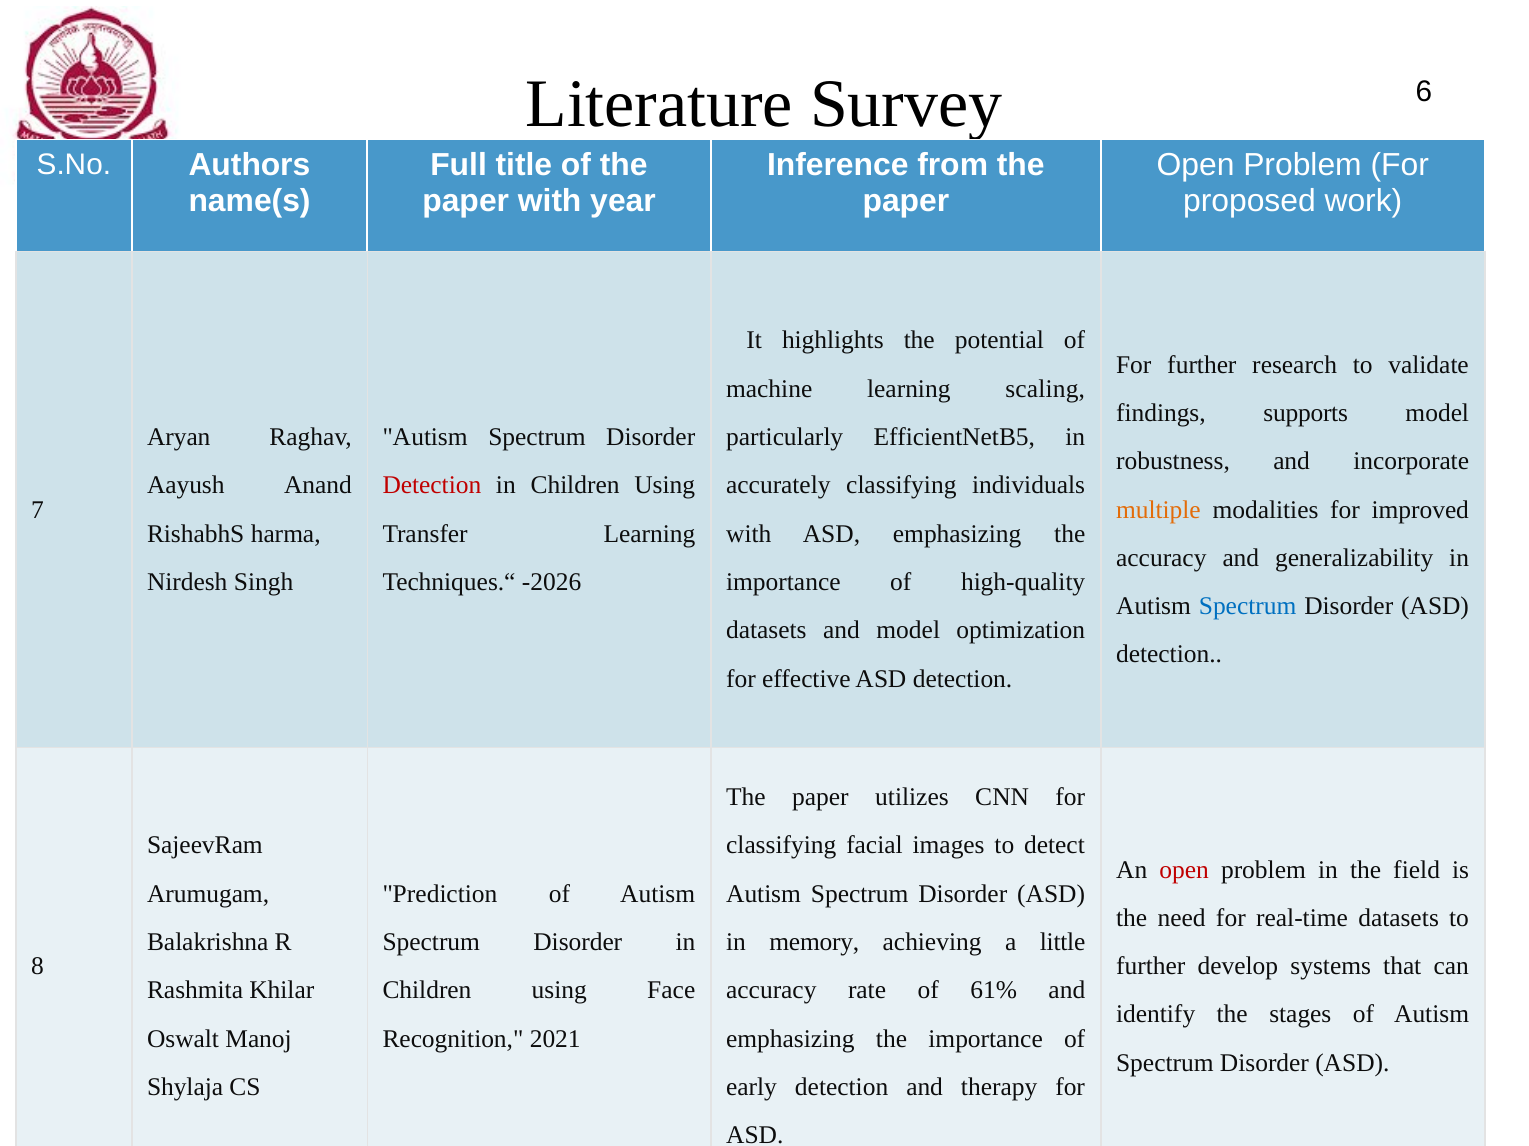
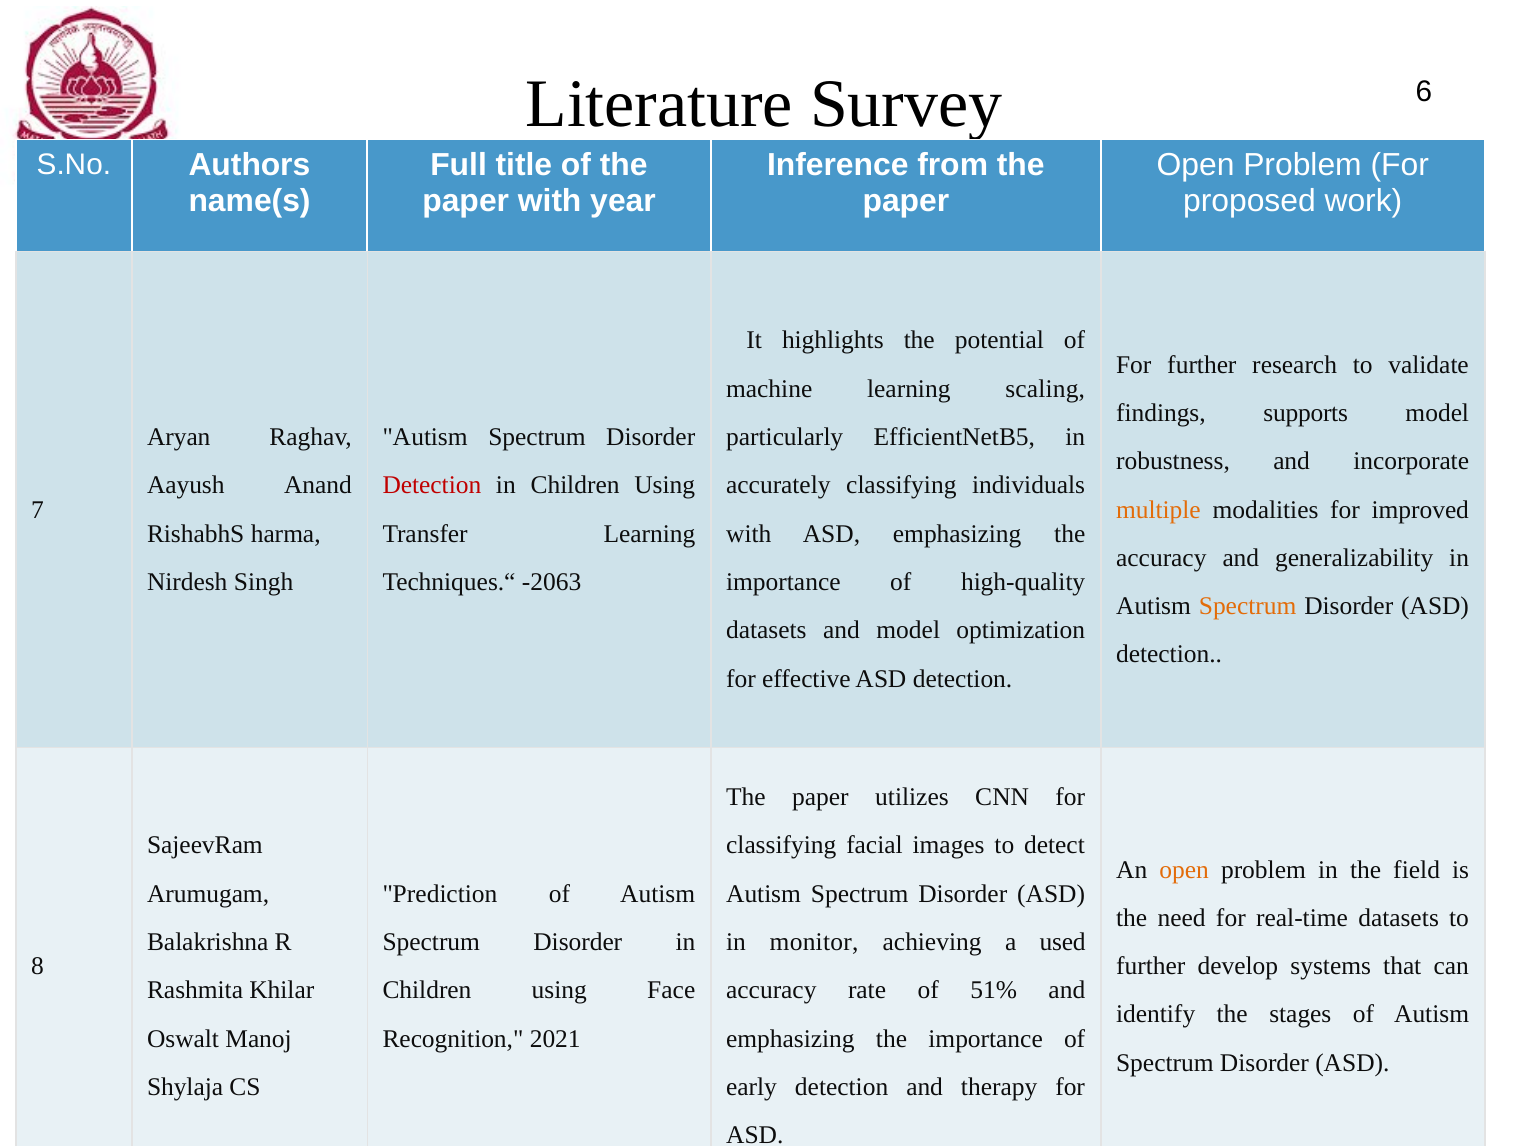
-2026: -2026 -> -2063 (552, 582)
Spectrum colour: blue -> orange (1248, 607)
open colour: red -> orange (1184, 870)
memory: memory -> monitor (814, 943)
little: little -> used (1063, 943)
61%: 61% -> 51% (994, 991)
